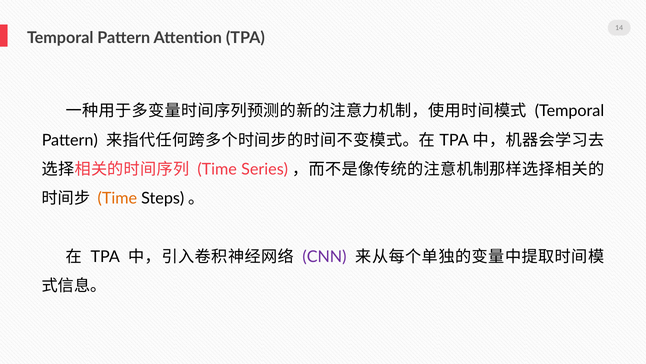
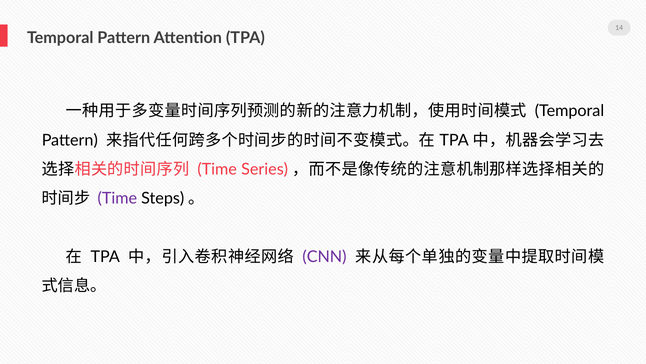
Time colour: orange -> purple (117, 198)
